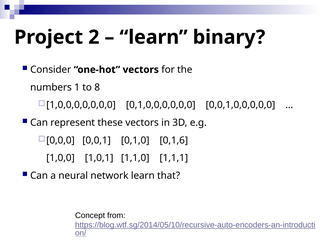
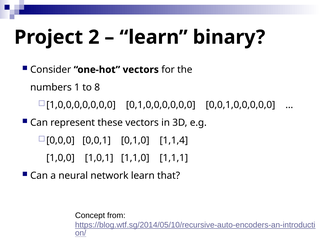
0,1,6: 0,1,6 -> 1,1,4 (174, 140)
